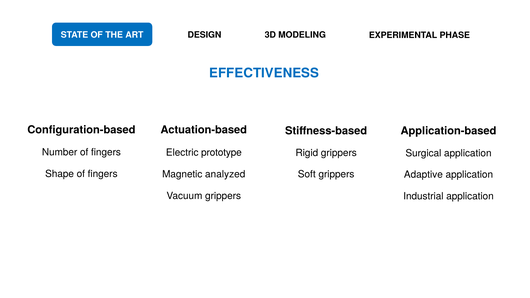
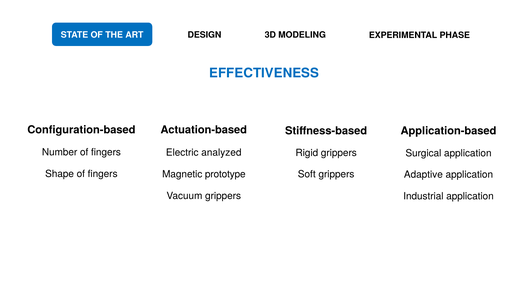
prototype: prototype -> analyzed (221, 152)
analyzed: analyzed -> prototype (225, 174)
